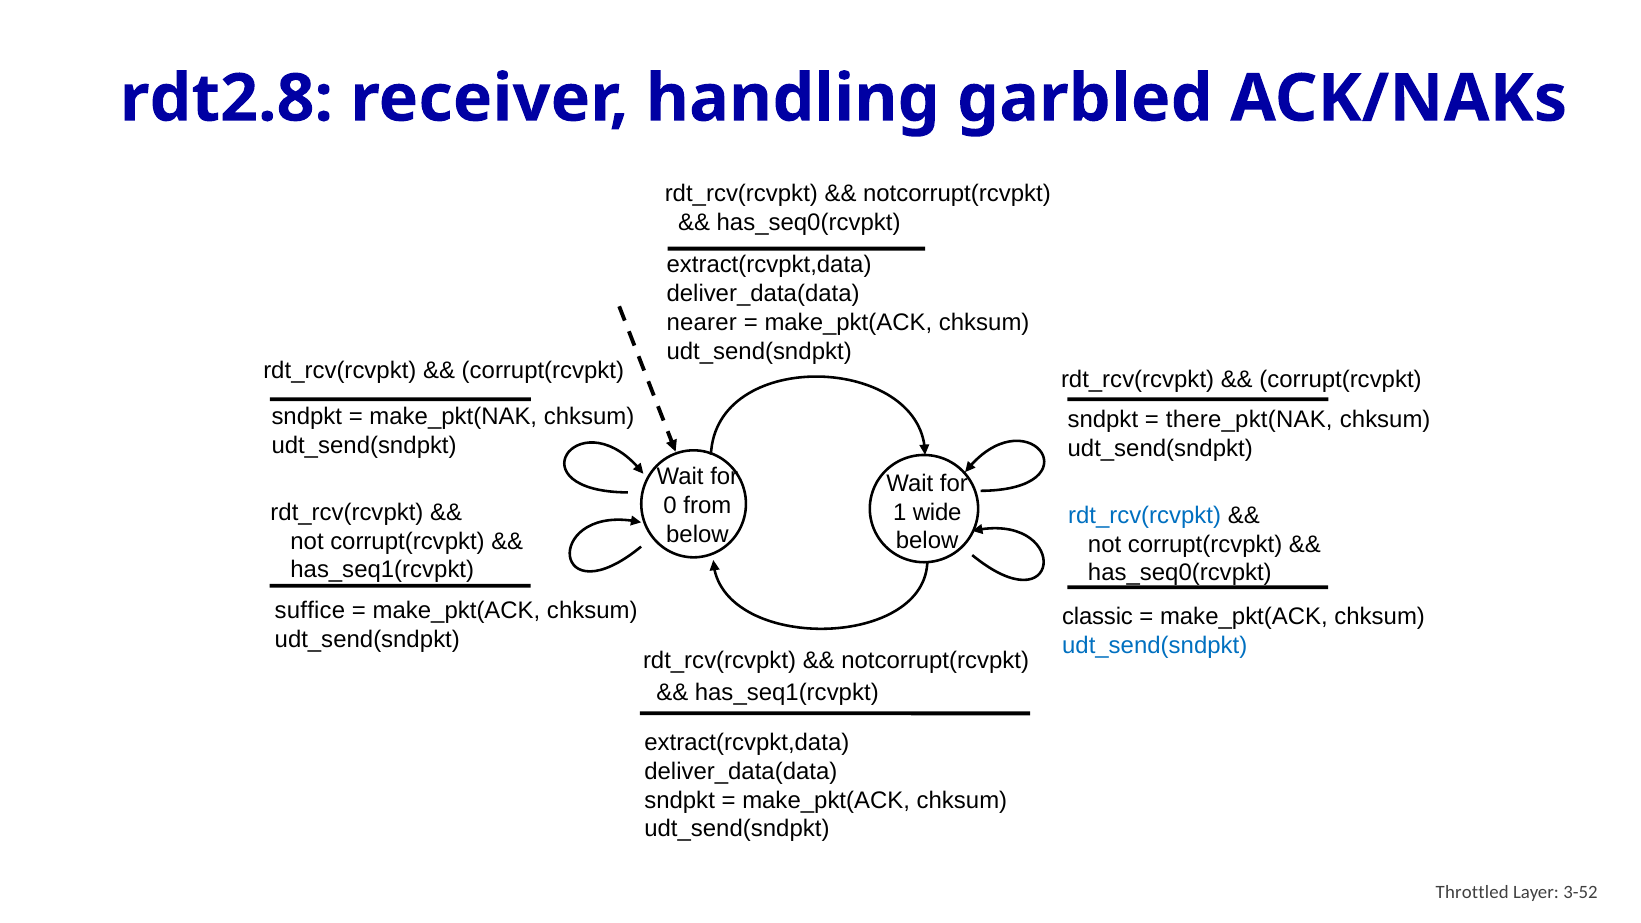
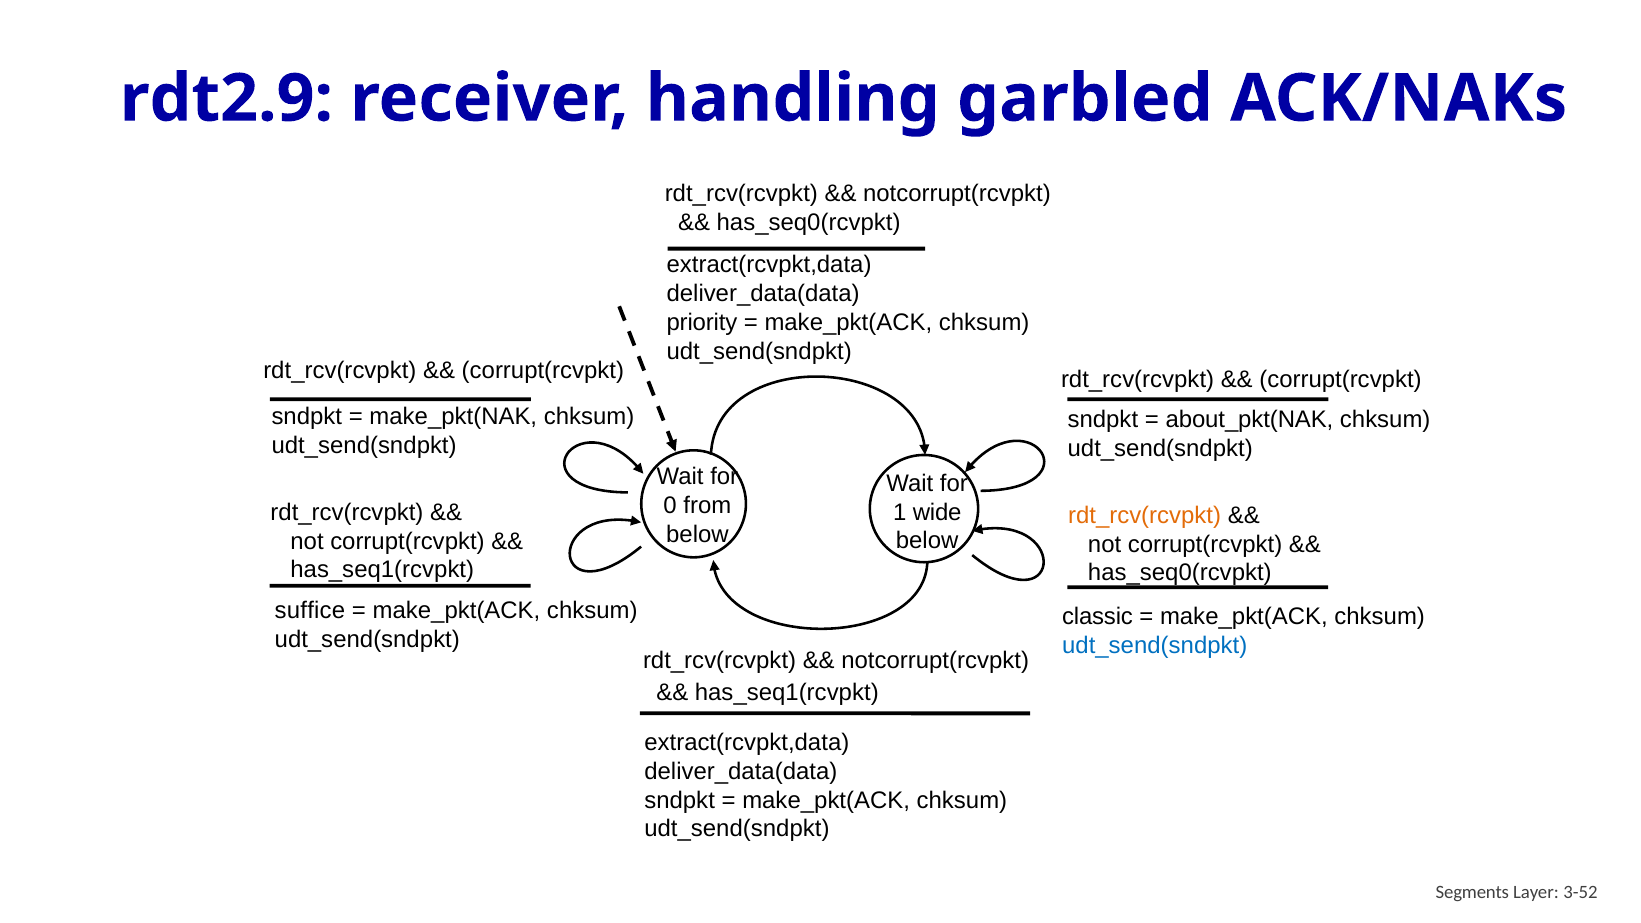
rdt2.8: rdt2.8 -> rdt2.9 (226, 99)
nearer: nearer -> priority (702, 322)
there_pkt(NAK: there_pkt(NAK -> about_pkt(NAK (1249, 419)
rdt_rcv(rcvpkt colour: blue -> orange (1145, 515)
Throttled: Throttled -> Segments (1472, 893)
